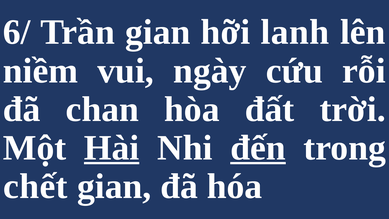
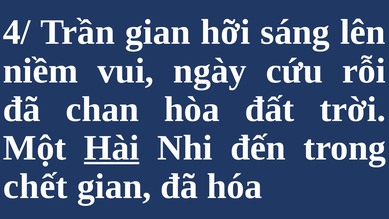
6/: 6/ -> 4/ (17, 32)
lanh: lanh -> sáng (295, 32)
đến underline: present -> none (258, 148)
